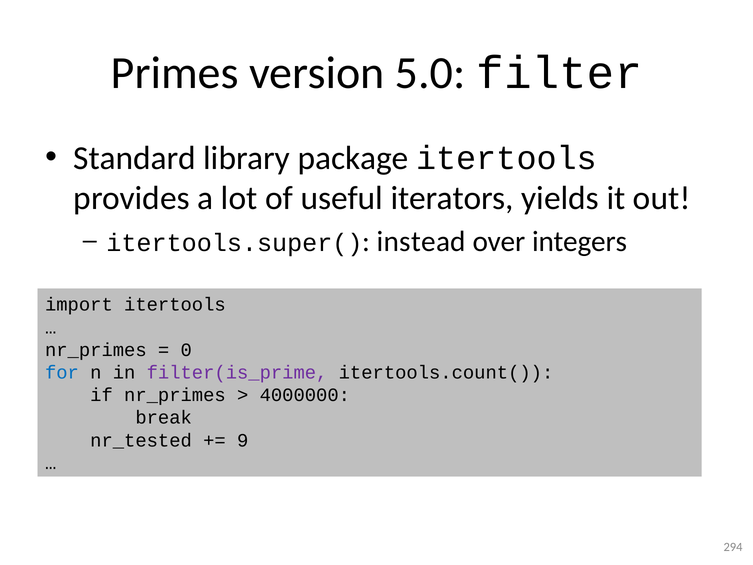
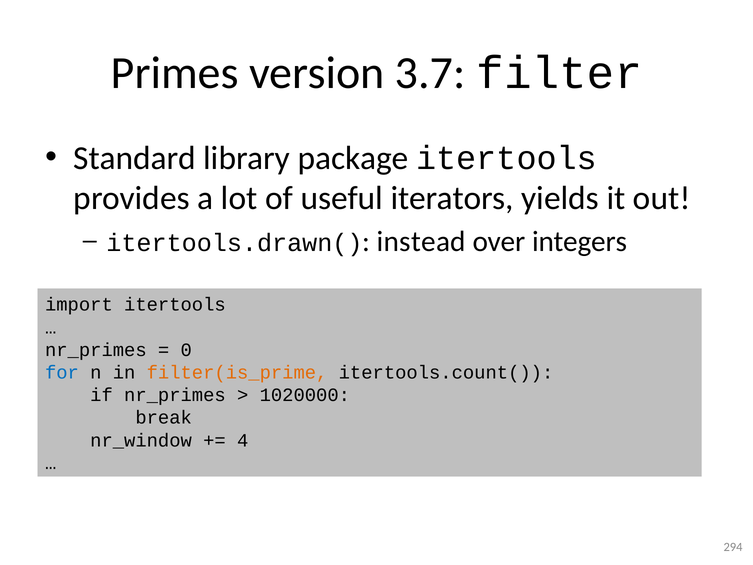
5.0: 5.0 -> 3.7 (430, 73)
itertools.super(: itertools.super( -> itertools.drawn( (234, 243)
filter(is_prime colour: purple -> orange (237, 372)
4000000: 4000000 -> 1020000 (305, 395)
nr_tested: nr_tested -> nr_window (141, 440)
9: 9 -> 4 (243, 440)
